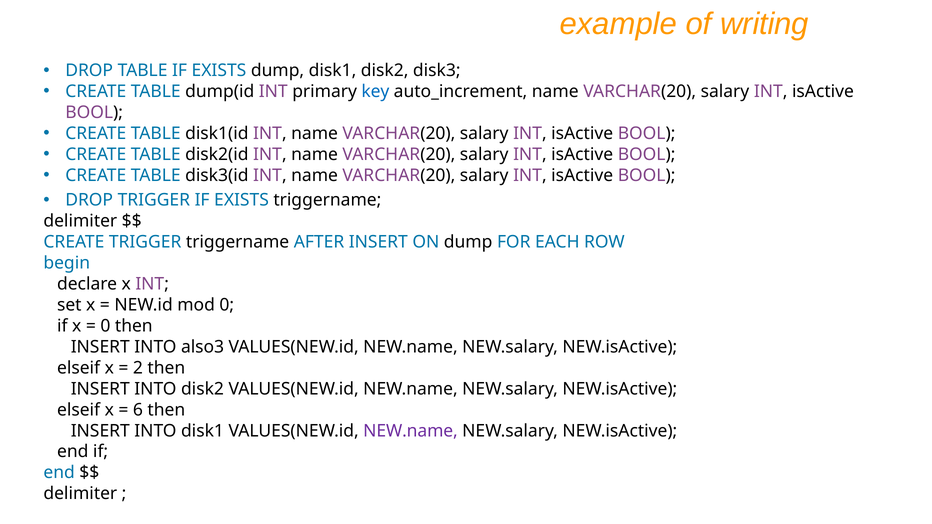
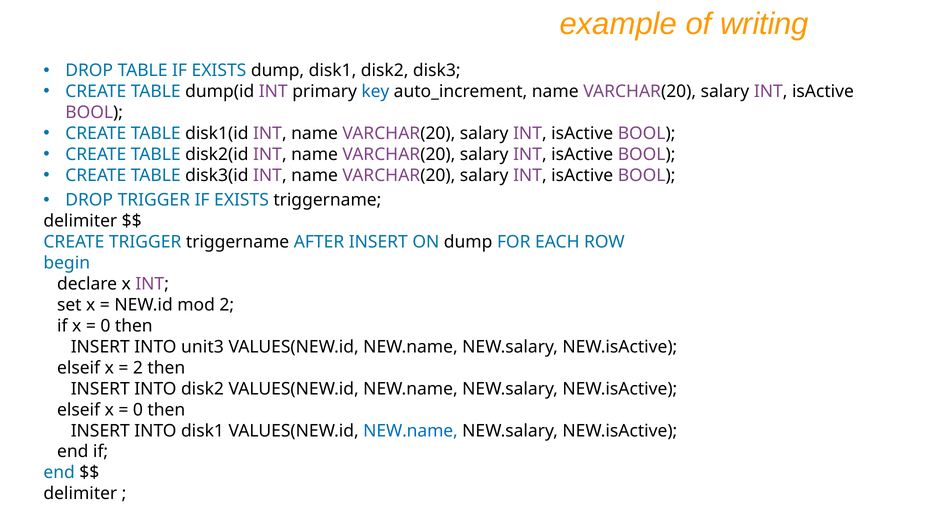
mod 0: 0 -> 2 (227, 305)
also3: also3 -> unit3 (202, 347)
6: 6 -> 0 (138, 410)
NEW.name colour: purple -> blue (411, 431)
